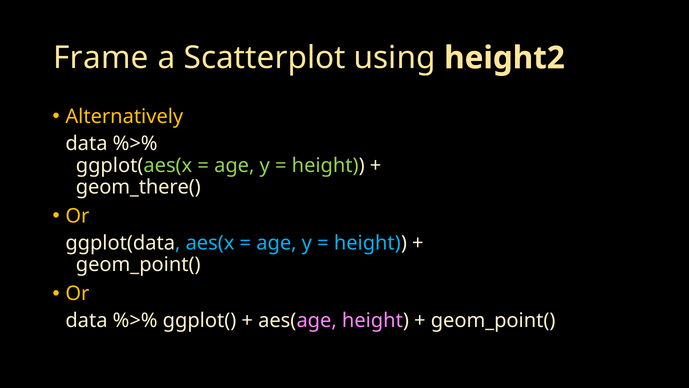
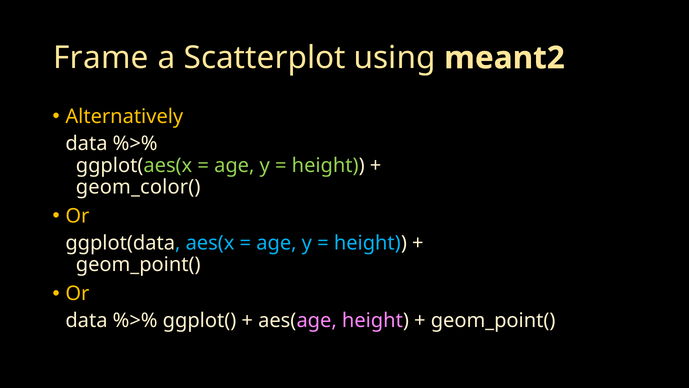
height2: height2 -> meant2 (505, 58)
geom_there(: geom_there( -> geom_color( (138, 187)
